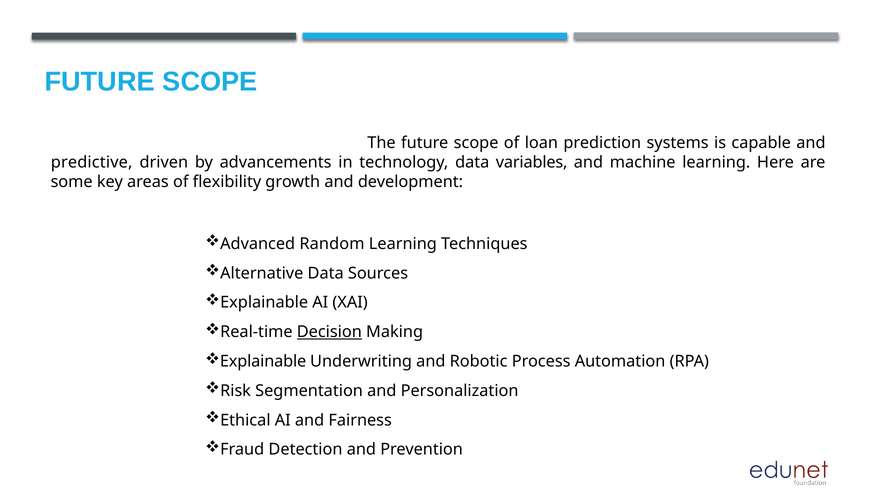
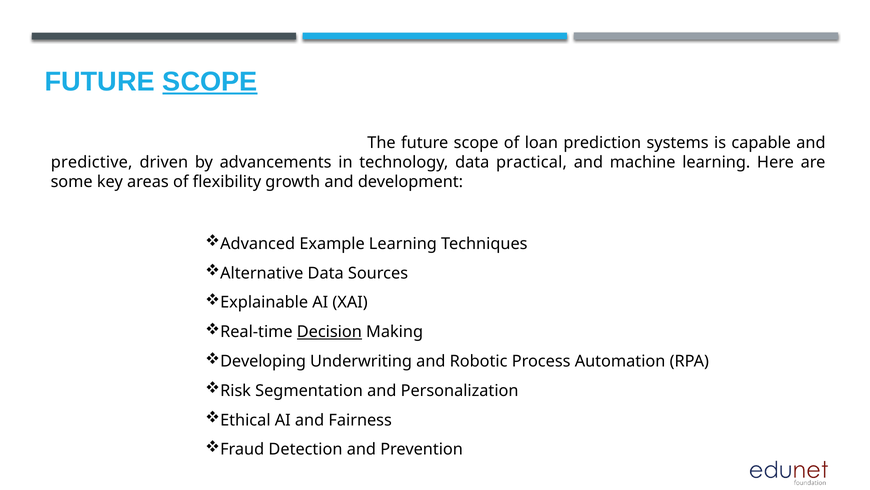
SCOPE underline: none -> present (210, 82)
variables: variables -> practical (531, 162)
Random: Random -> Example (332, 243)
Explainable: Explainable -> Developing (263, 361)
